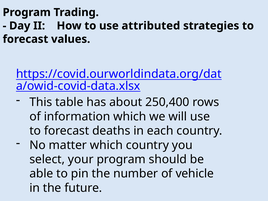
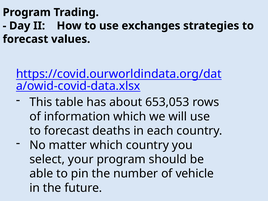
attributed: attributed -> exchanges (151, 26)
250,400: 250,400 -> 653,053 (167, 102)
